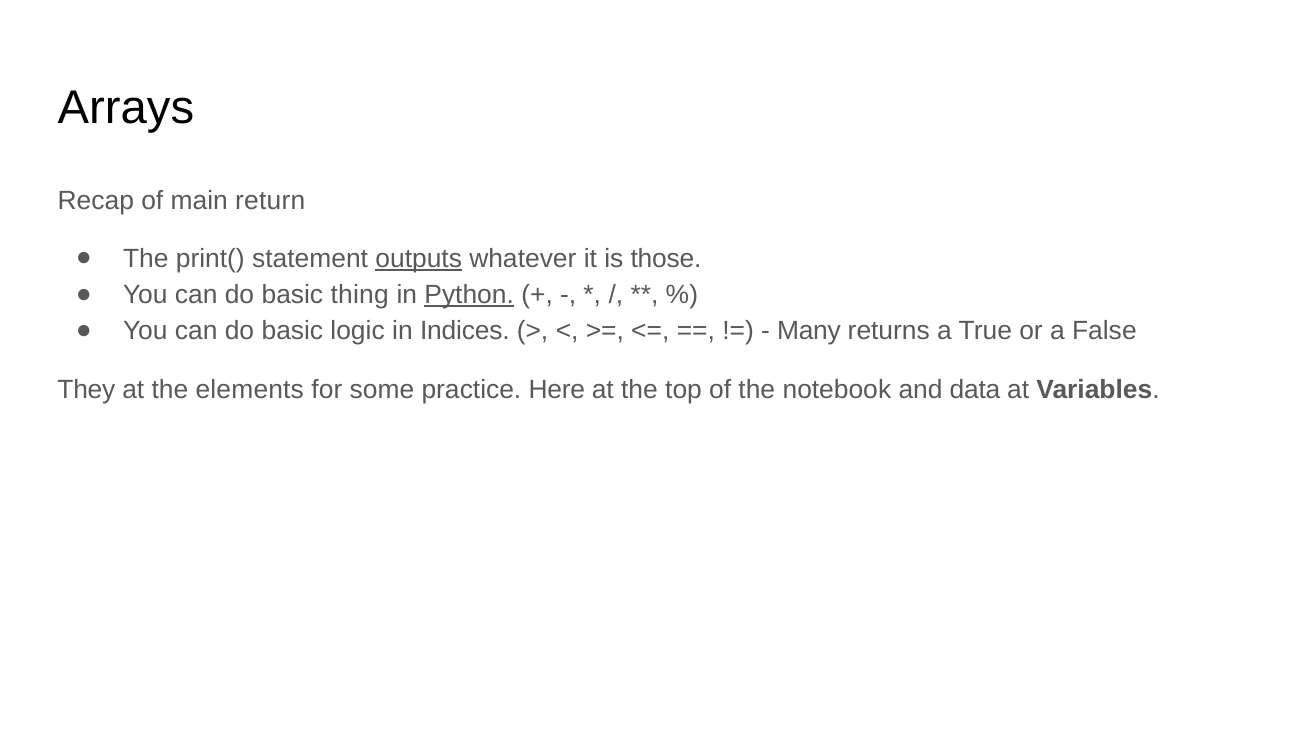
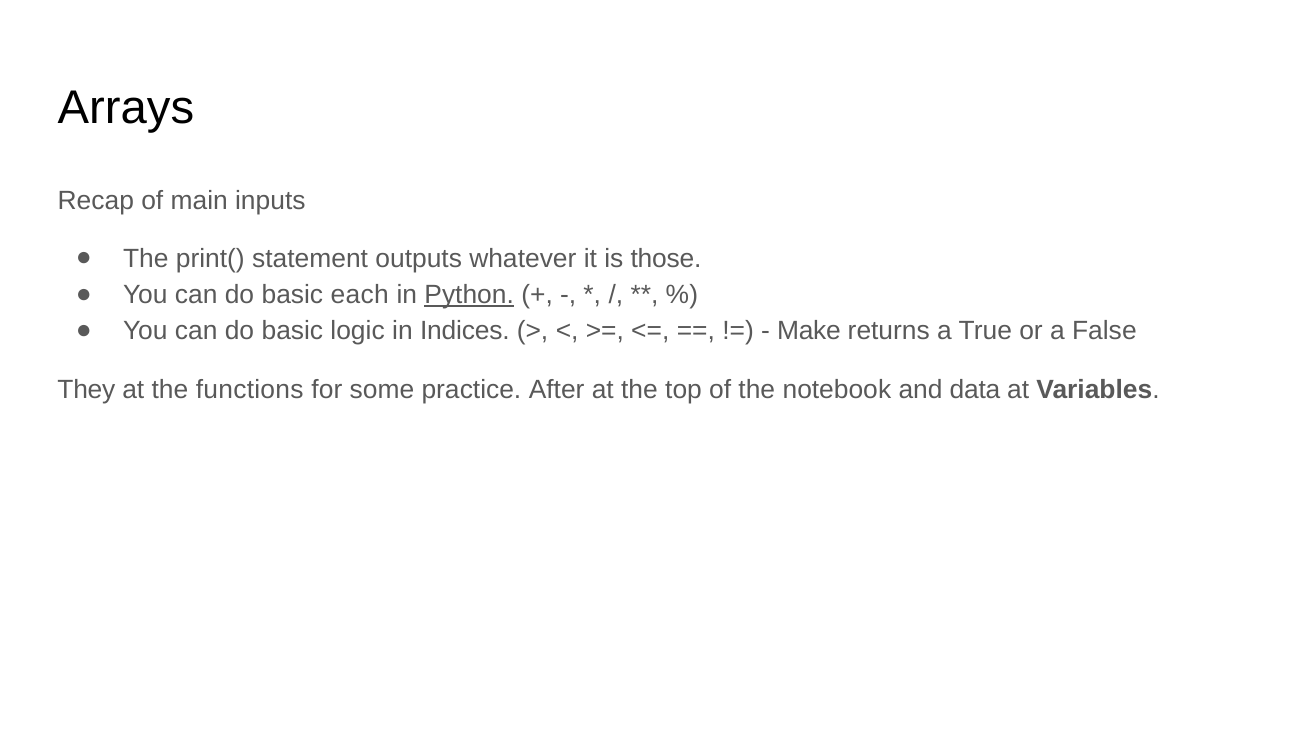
return: return -> inputs (270, 200)
outputs underline: present -> none (419, 259)
thing: thing -> each (360, 295)
Many: Many -> Make (809, 331)
elements: elements -> functions (250, 390)
Here: Here -> After (557, 390)
